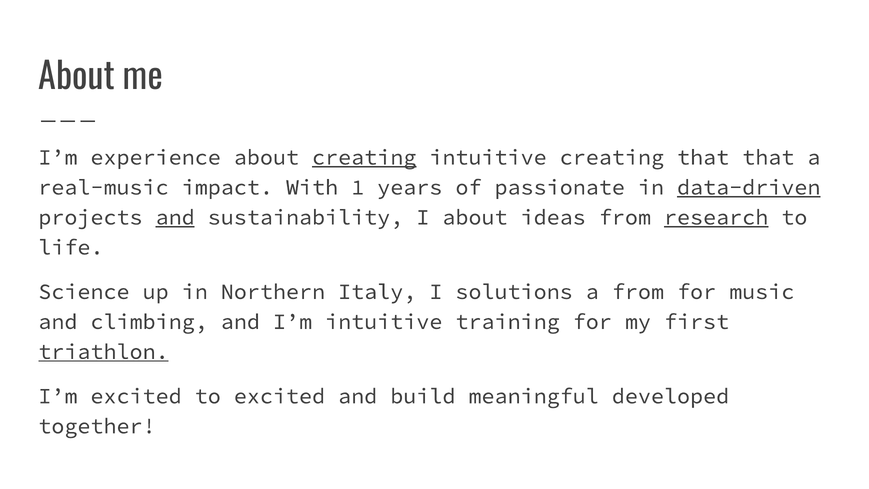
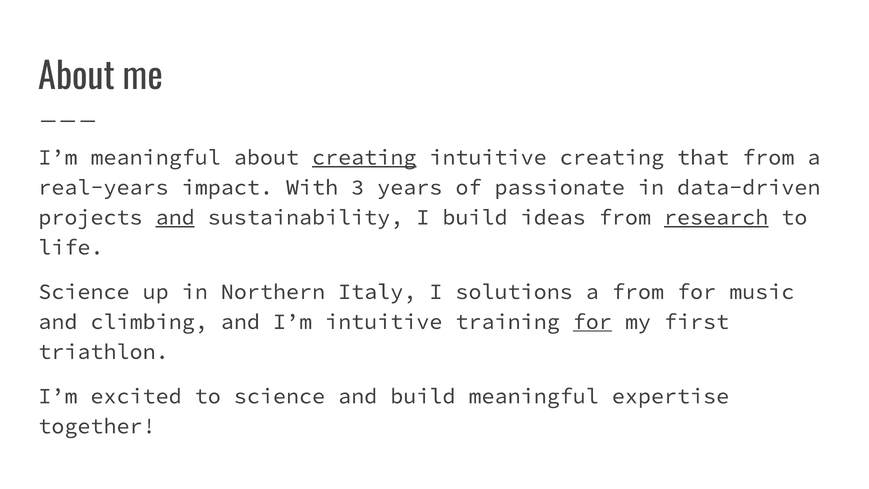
I’m experience: experience -> meaningful (156, 157)
that that: that -> from (768, 157)
real-music: real-music -> real-years (103, 187)
1: 1 -> 3 (358, 187)
data-driven underline: present -> none (749, 187)
I about: about -> build (475, 217)
for underline: none -> present (592, 322)
triathlon underline: present -> none (103, 352)
to excited: excited -> science (279, 396)
developed: developed -> expertise (671, 396)
